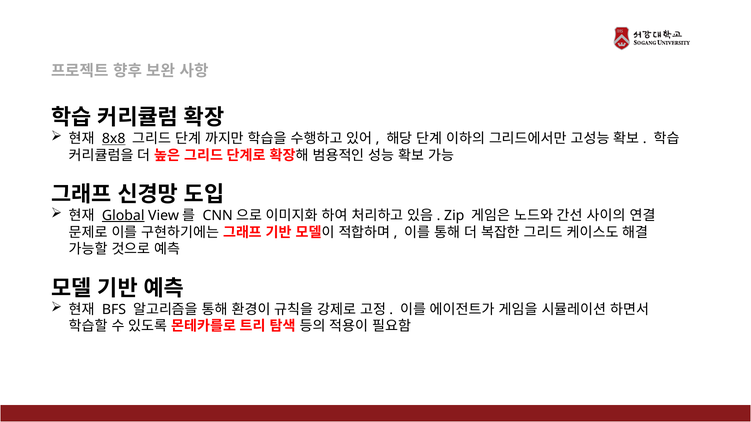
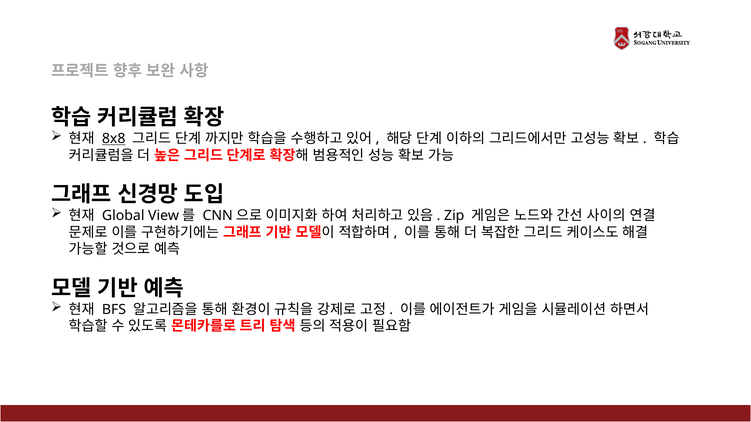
Global underline: present -> none (123, 216)
